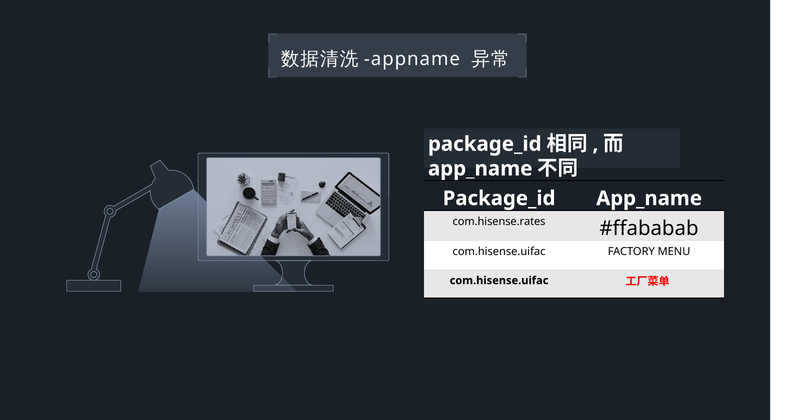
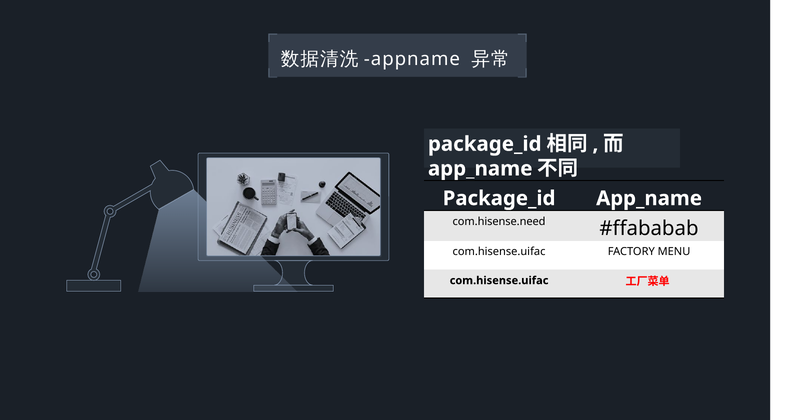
com.hisense.rates: com.hisense.rates -> com.hisense.need (499, 221)
